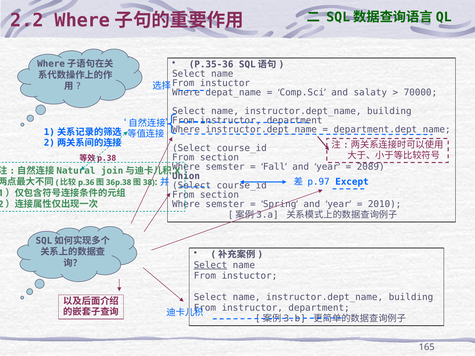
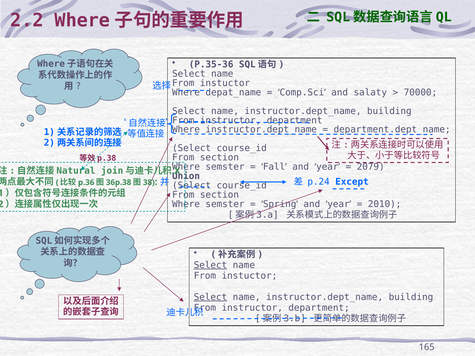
2089: 2089 -> 2079 (371, 167)
p.97: p.97 -> p.24 (319, 182)
Select underline: none -> present (210, 297)
